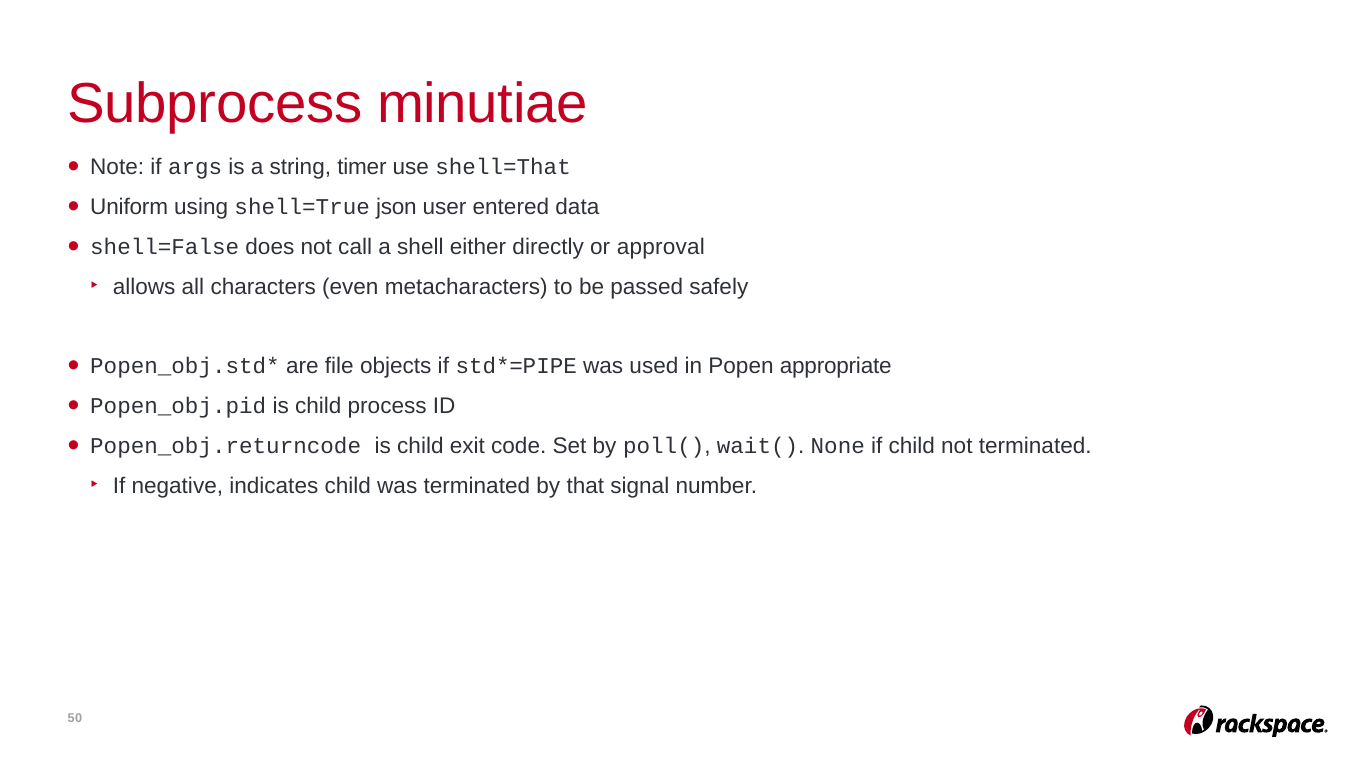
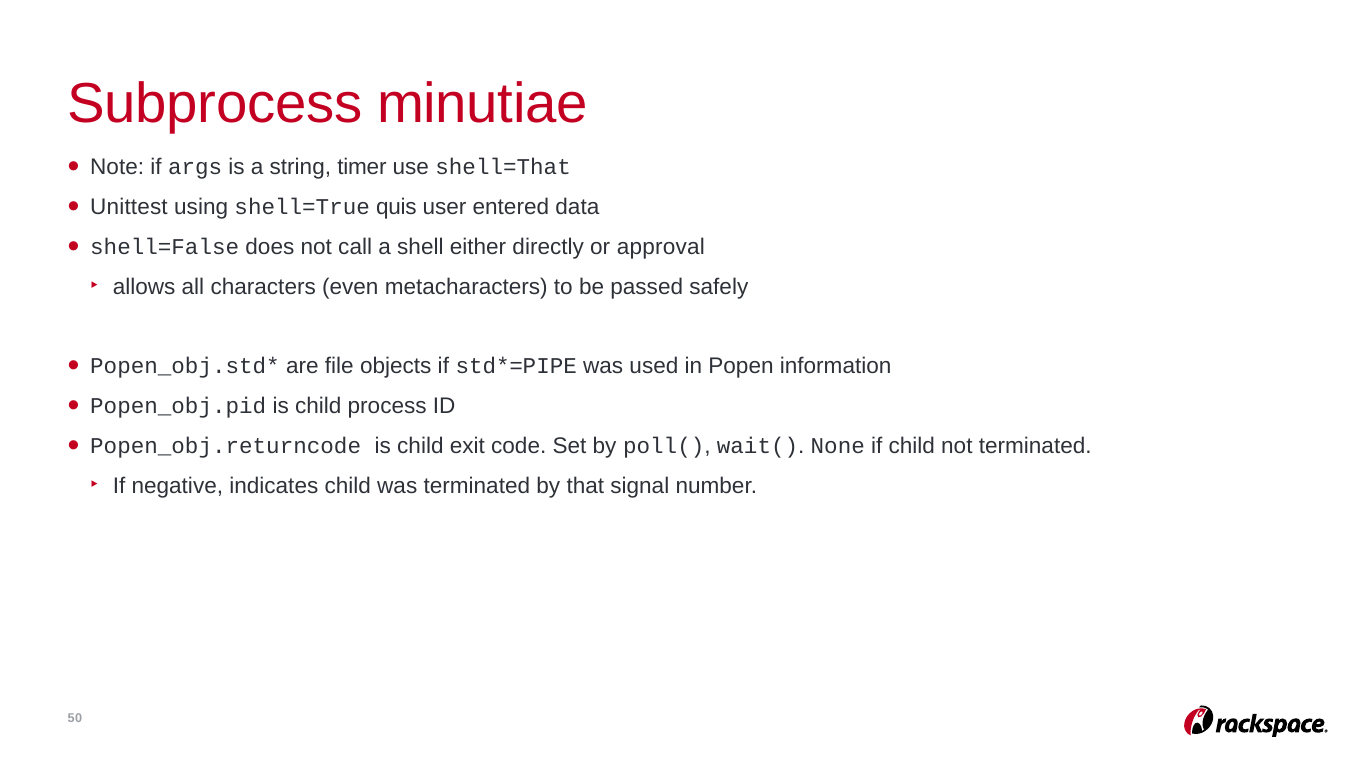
Uniform: Uniform -> Unittest (129, 207)
json: json -> quis (396, 207)
appropriate: appropriate -> information (836, 366)
